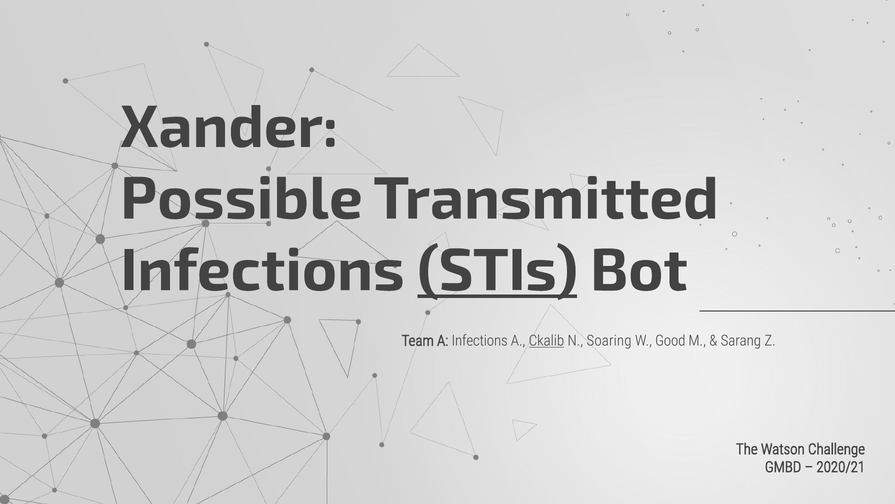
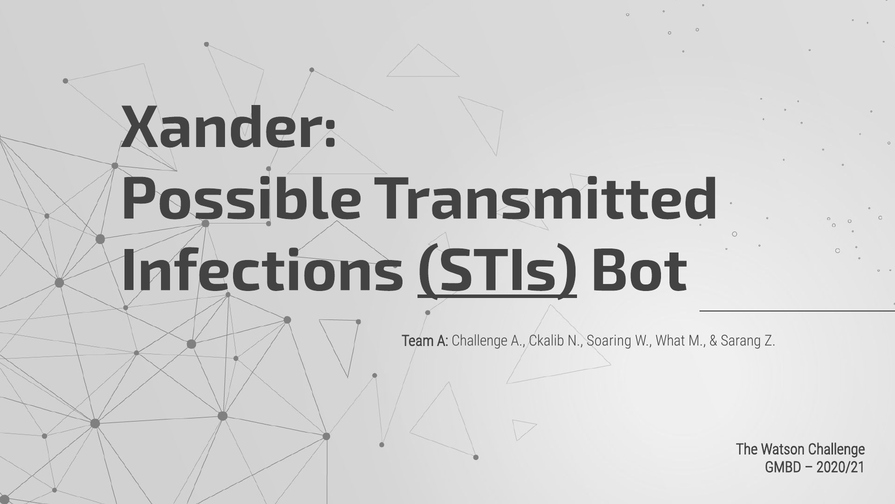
A Infections: Infections -> Challenge (480, 340)
Ckalib underline: present -> none (546, 340)
Good: Good -> What (670, 340)
